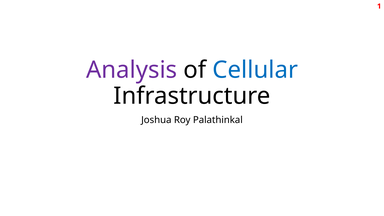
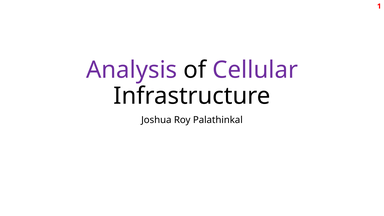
Cellular colour: blue -> purple (255, 70)
